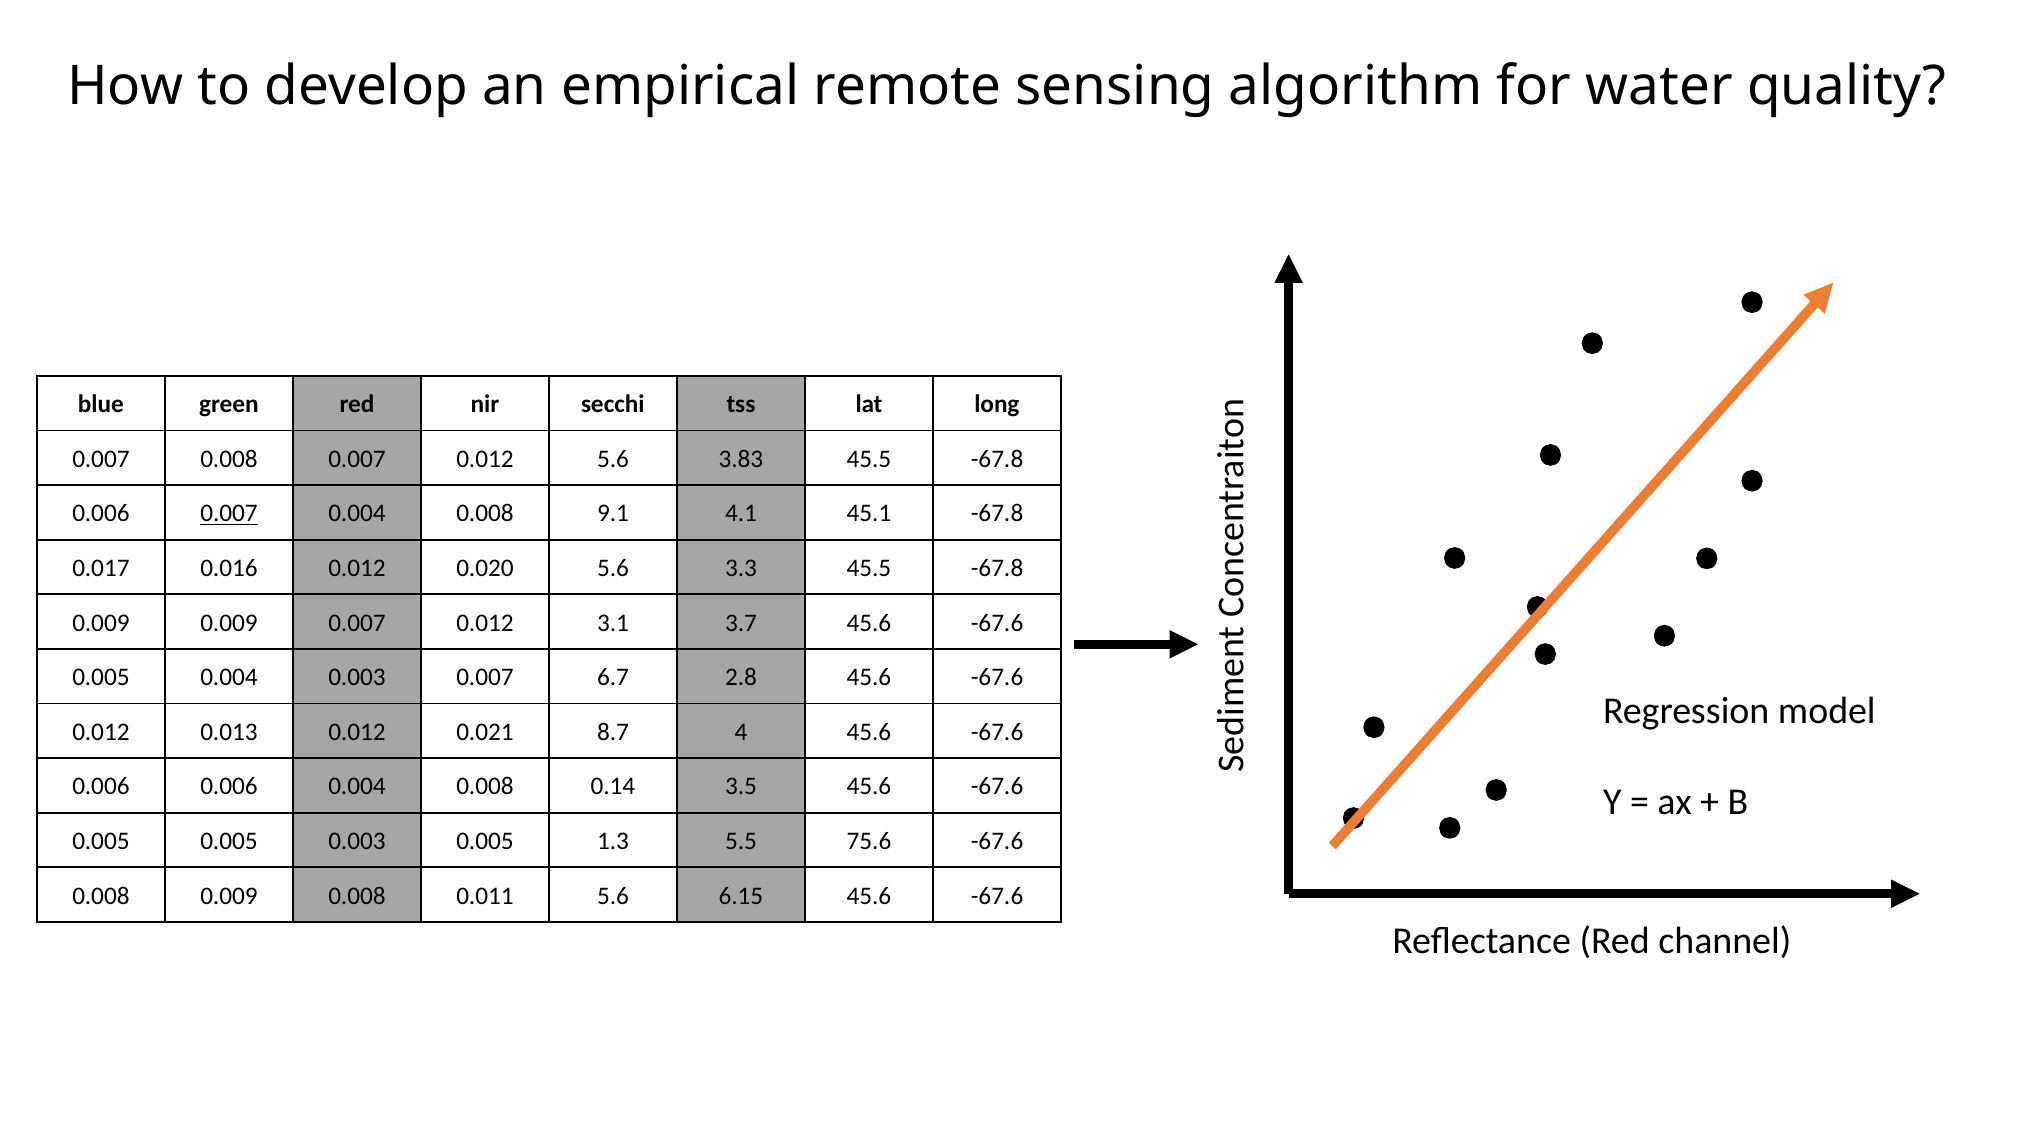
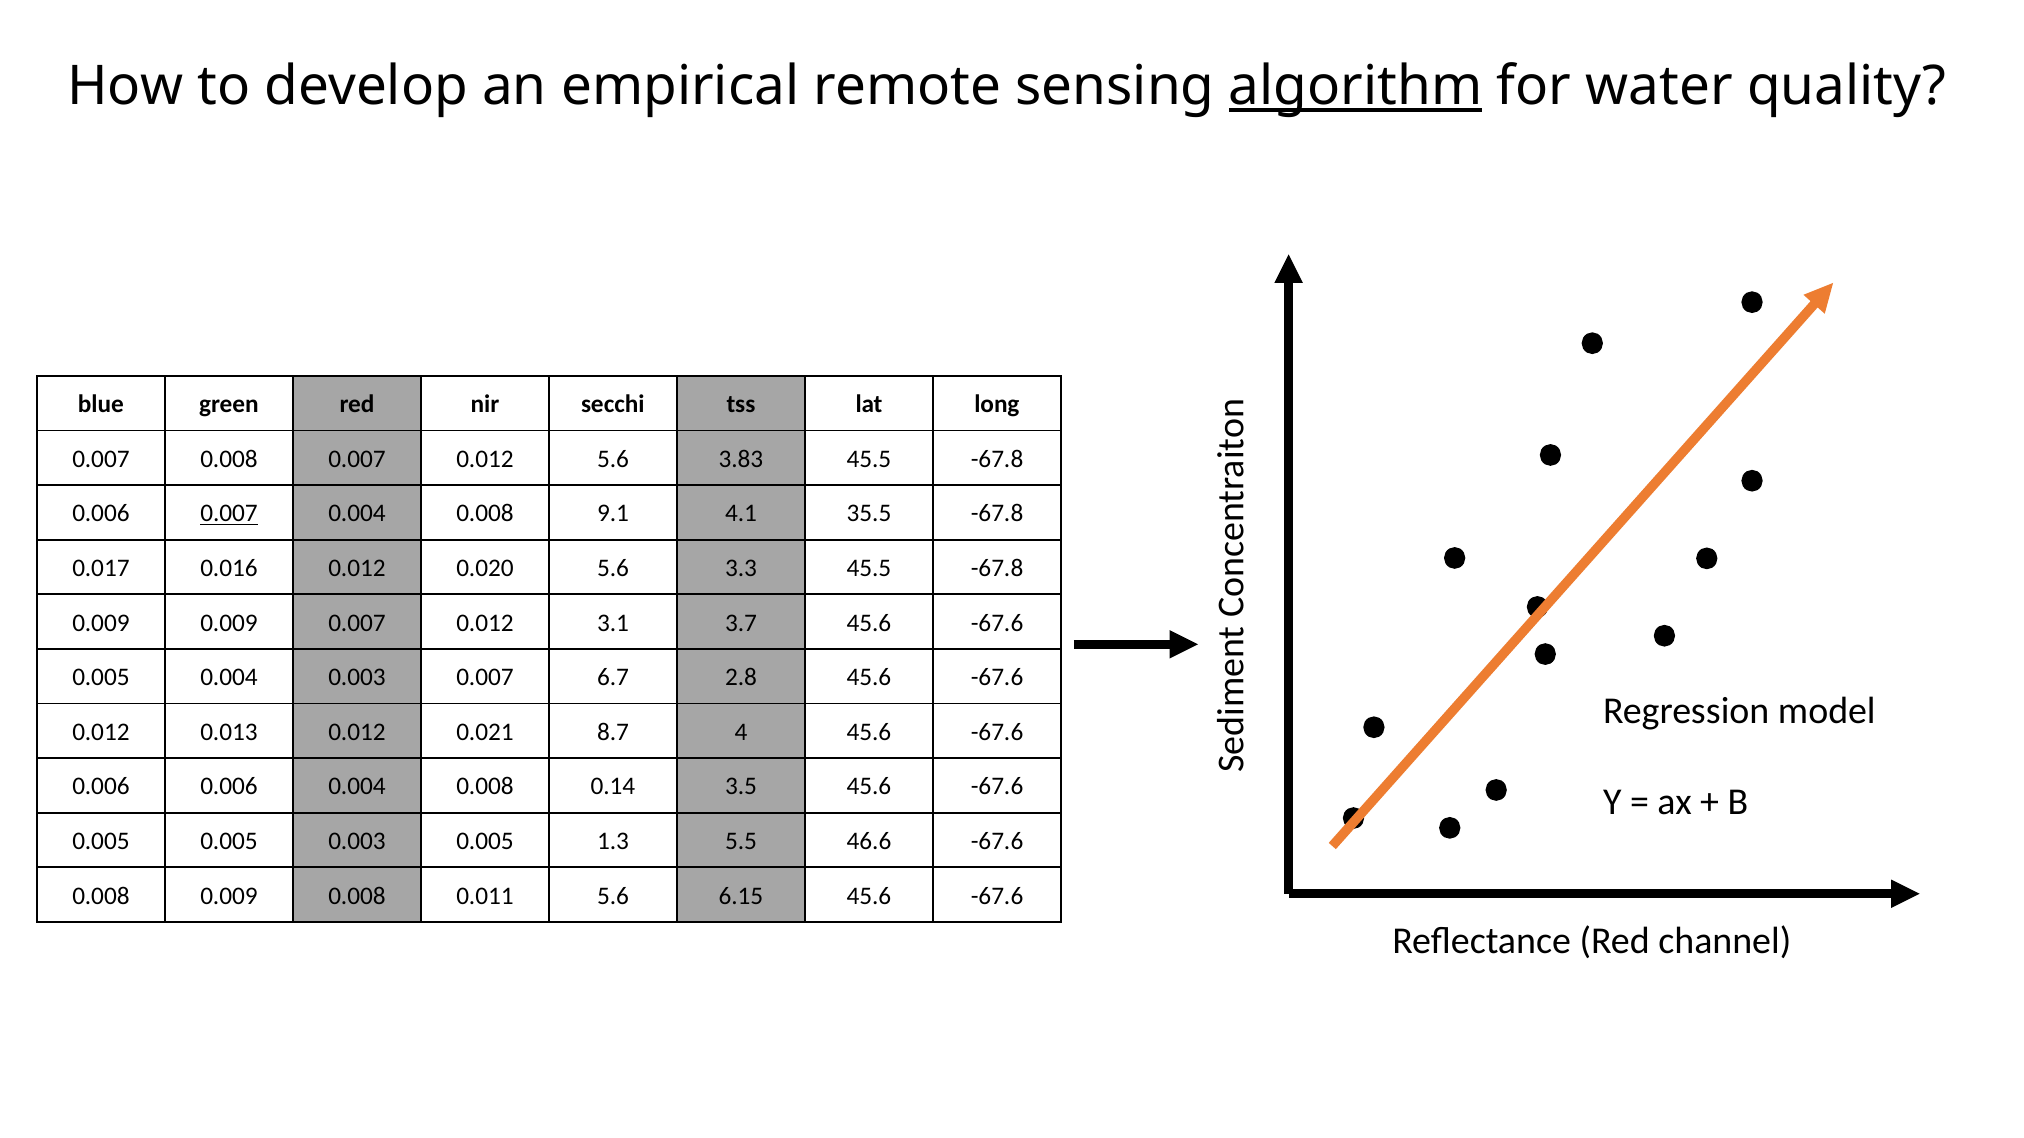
algorithm underline: none -> present (1356, 86)
45.1: 45.1 -> 35.5 (869, 514)
75.6: 75.6 -> 46.6 (869, 841)
